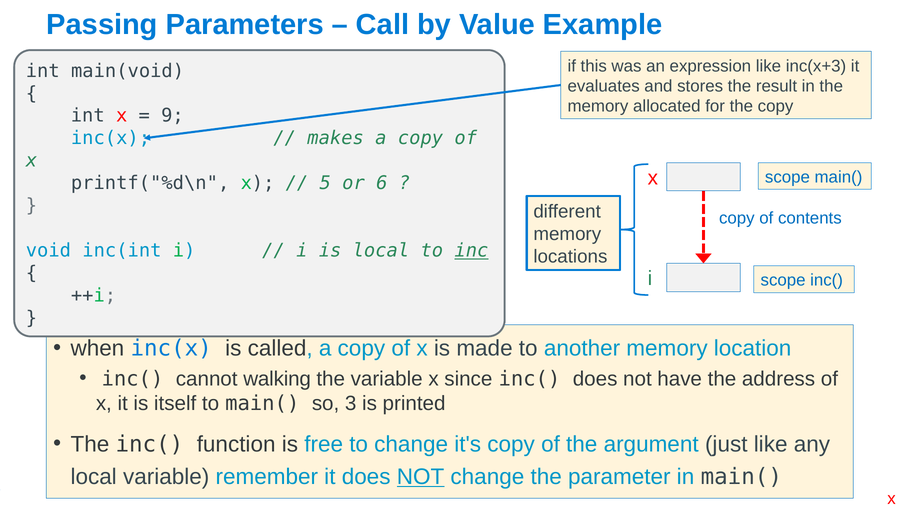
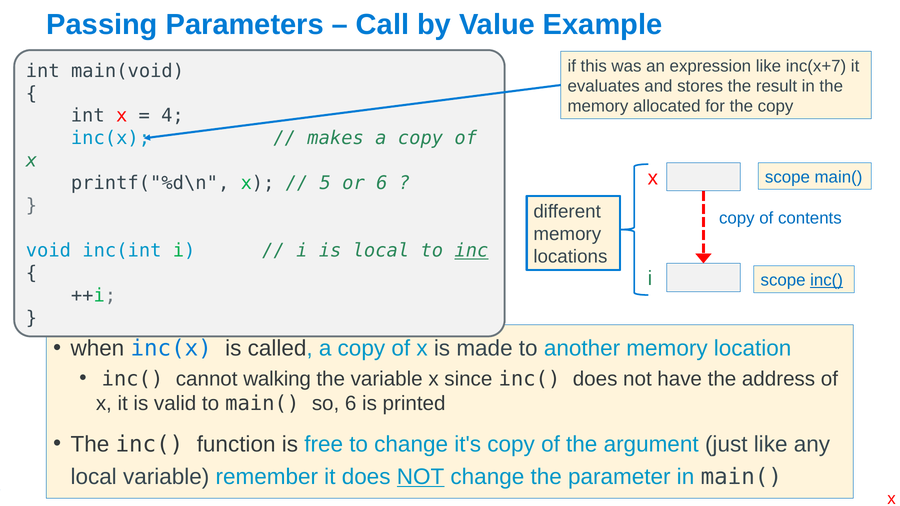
inc(x+3: inc(x+3 -> inc(x+7 (816, 66)
9: 9 -> 4 (172, 116)
inc( underline: none -> present (827, 280)
itself: itself -> valid (175, 404)
so 3: 3 -> 6 (351, 404)
